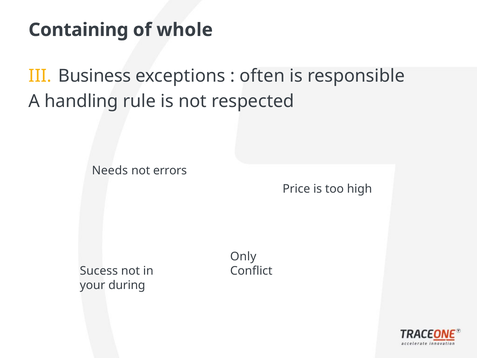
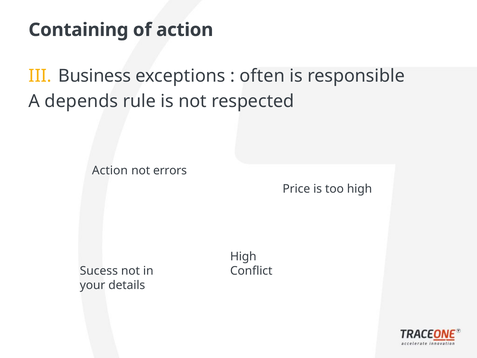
of whole: whole -> action (185, 30)
handling: handling -> depends (81, 101)
Needs: Needs -> Action (110, 170)
Only: Only -> High (243, 256)
during: during -> details (127, 285)
